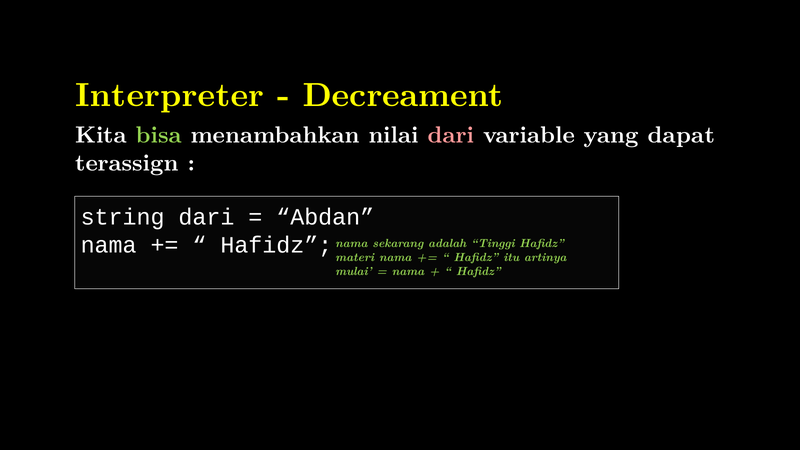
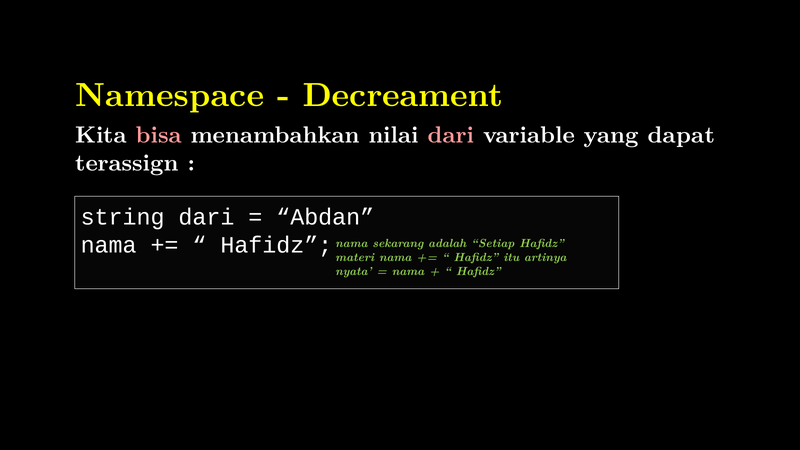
Interpreter: Interpreter -> Namespace (170, 95)
bisa colour: light green -> pink (159, 135)
Tinggi: Tinggi -> Setiap (493, 243)
mulai: mulai -> nyata (353, 271)
